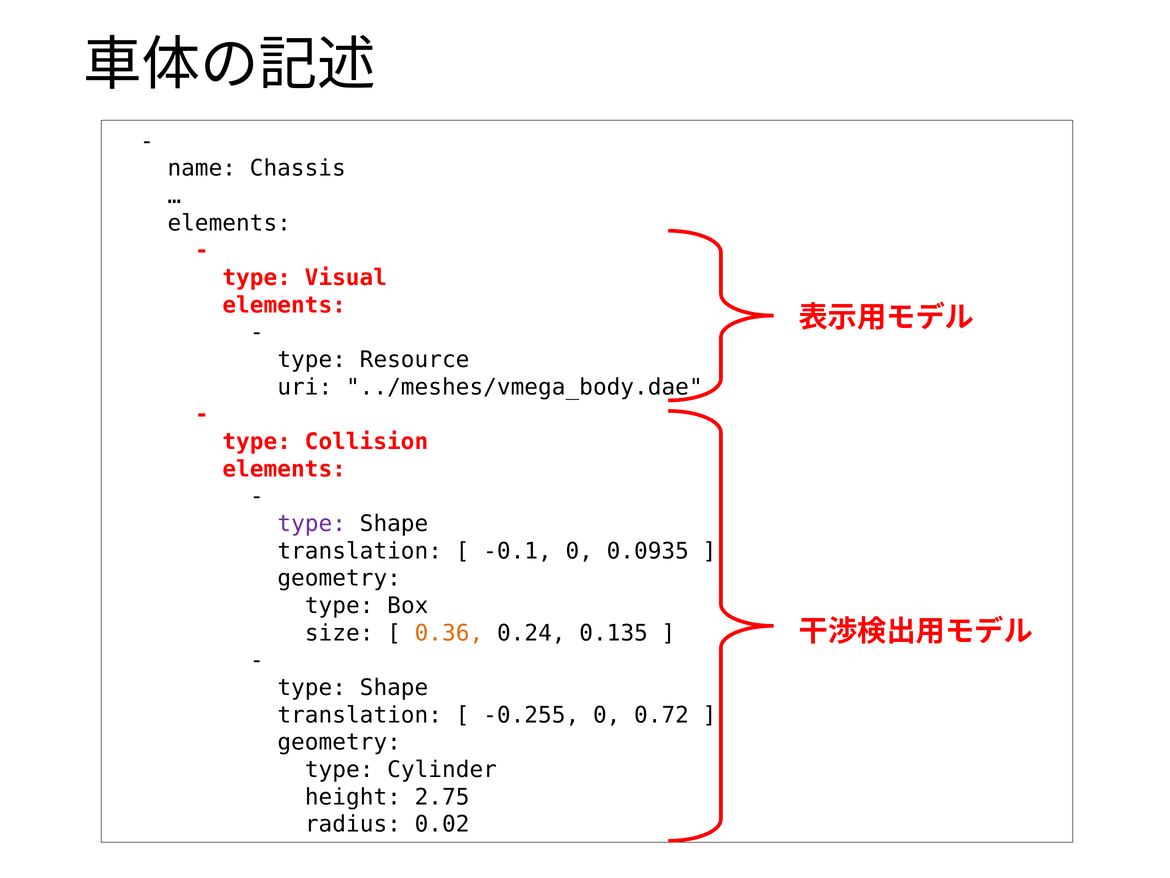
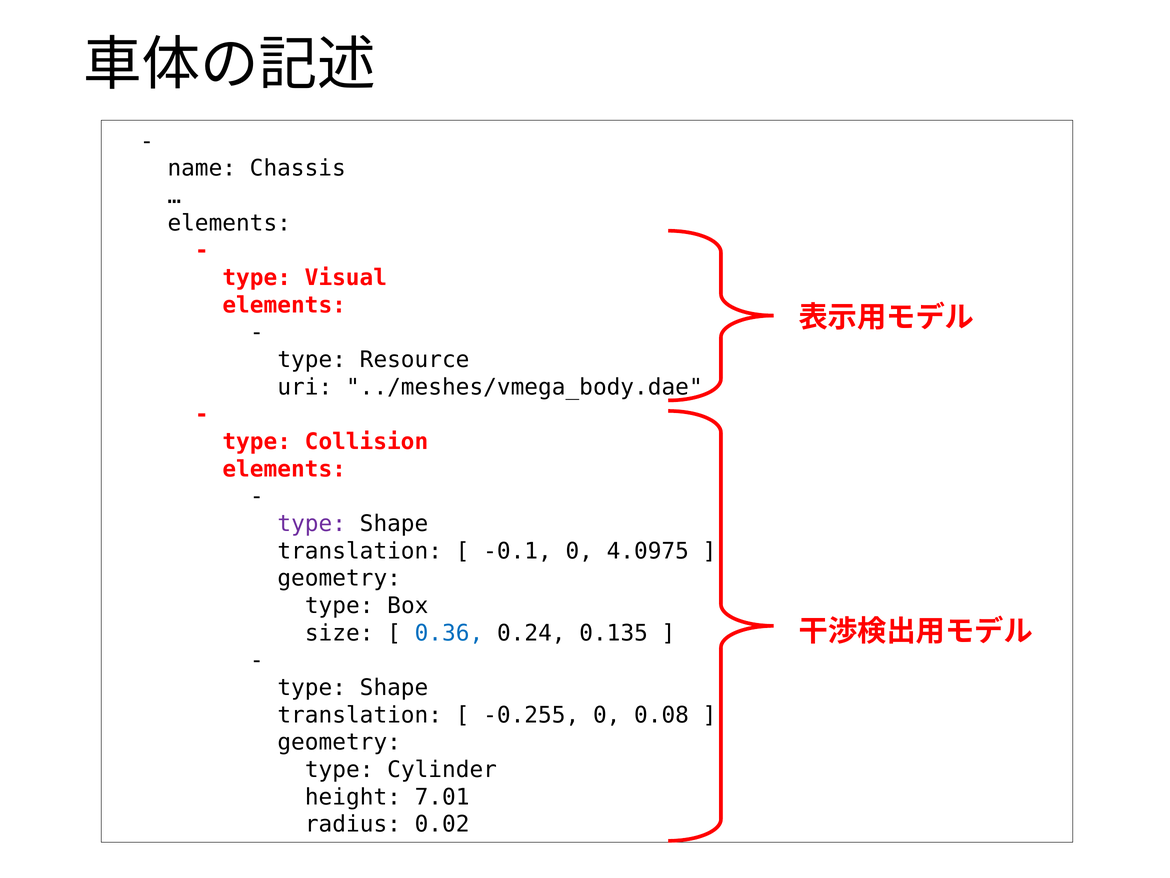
0.0935: 0.0935 -> 4.0975 (648, 551)
0.36 colour: orange -> blue (449, 633)
0.72: 0.72 -> 0.08 (662, 715)
2.75: 2.75 -> 7.01 (442, 797)
